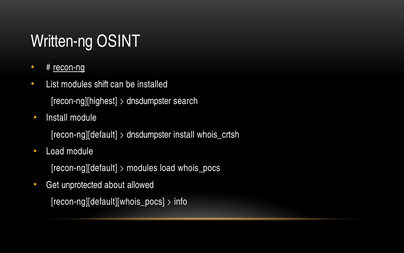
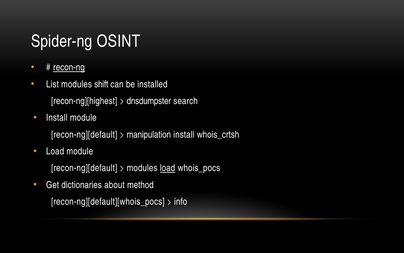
Written-ng: Written-ng -> Spider-ng (62, 41)
dnsdumpster: dnsdumpster -> manipulation (149, 134)
load underline: none -> present (168, 168)
unprotected: unprotected -> dictionaries (82, 185)
allowed: allowed -> method (140, 185)
